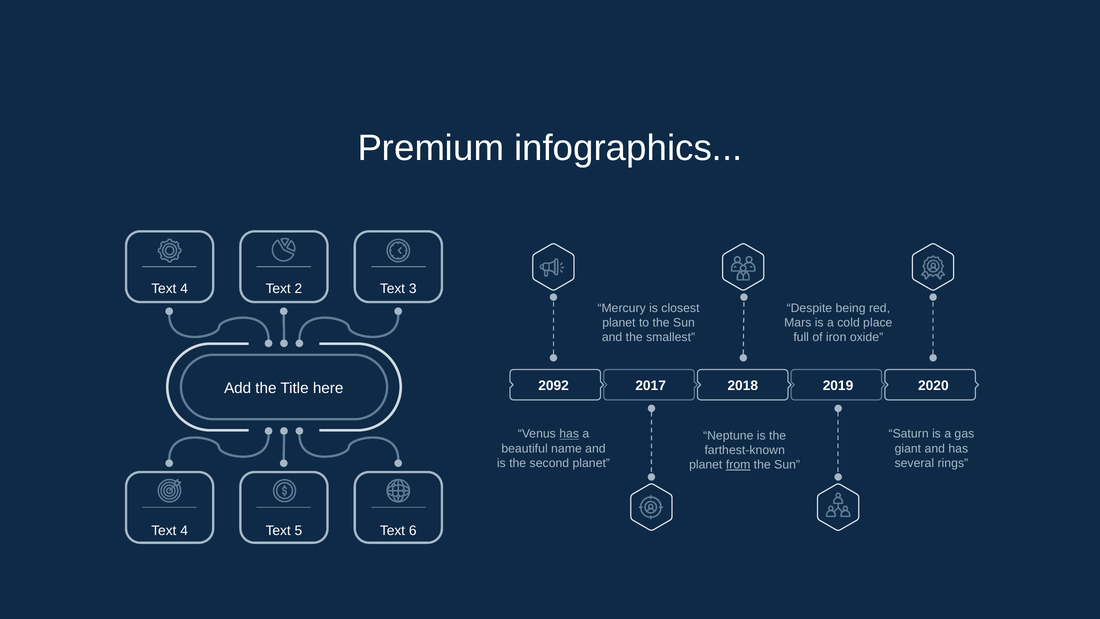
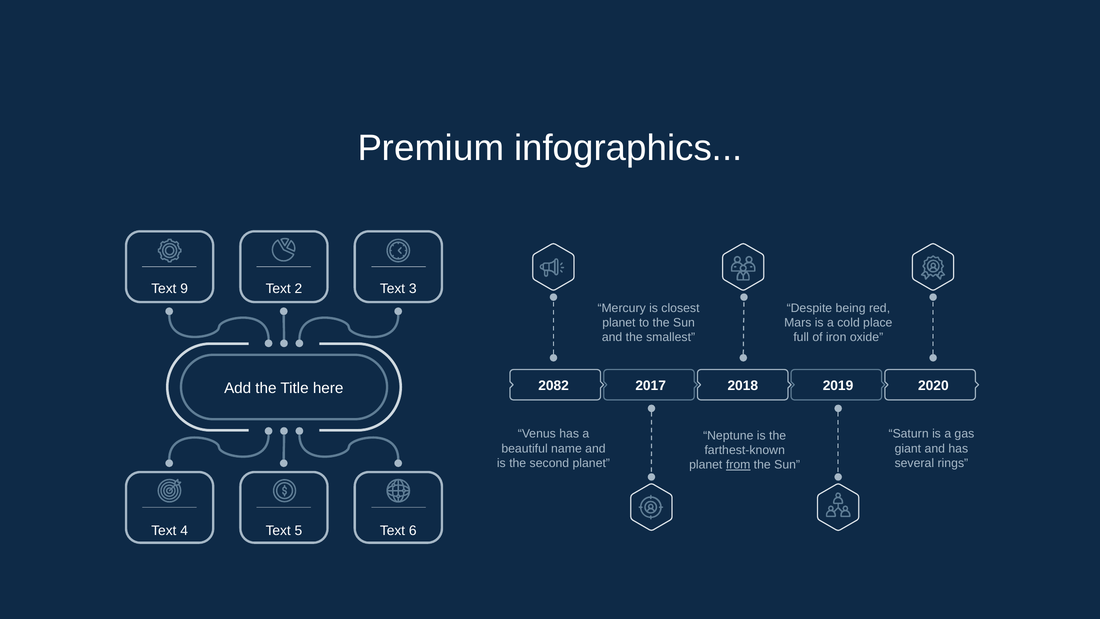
4: 4 -> 9 (184, 289)
2092: 2092 -> 2082 (554, 386)
has underline: present -> none (569, 434)
